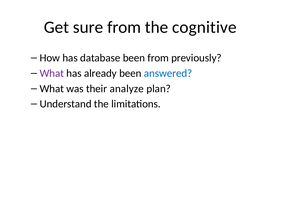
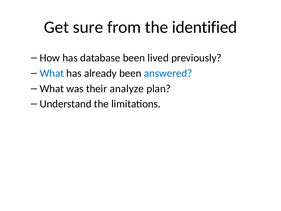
cognitive: cognitive -> identified (205, 27)
been from: from -> lived (158, 58)
What colour: purple -> blue (52, 73)
